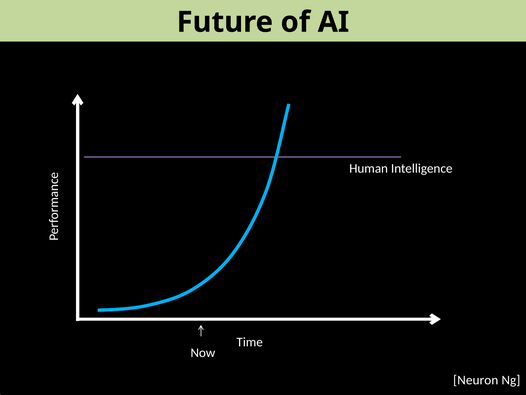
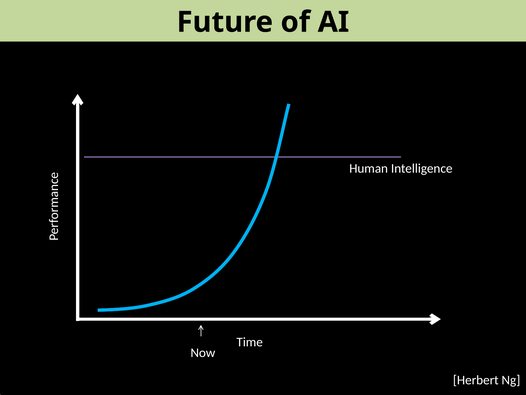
Neuron: Neuron -> Herbert (476, 380)
